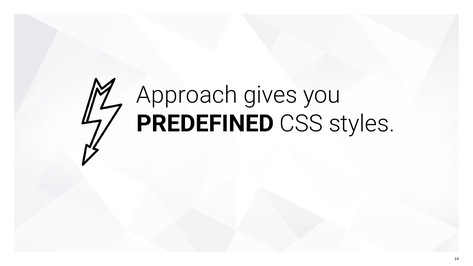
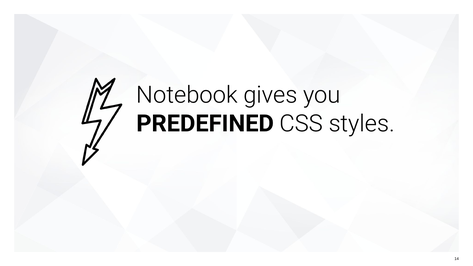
Approach: Approach -> Notebook (187, 95)
